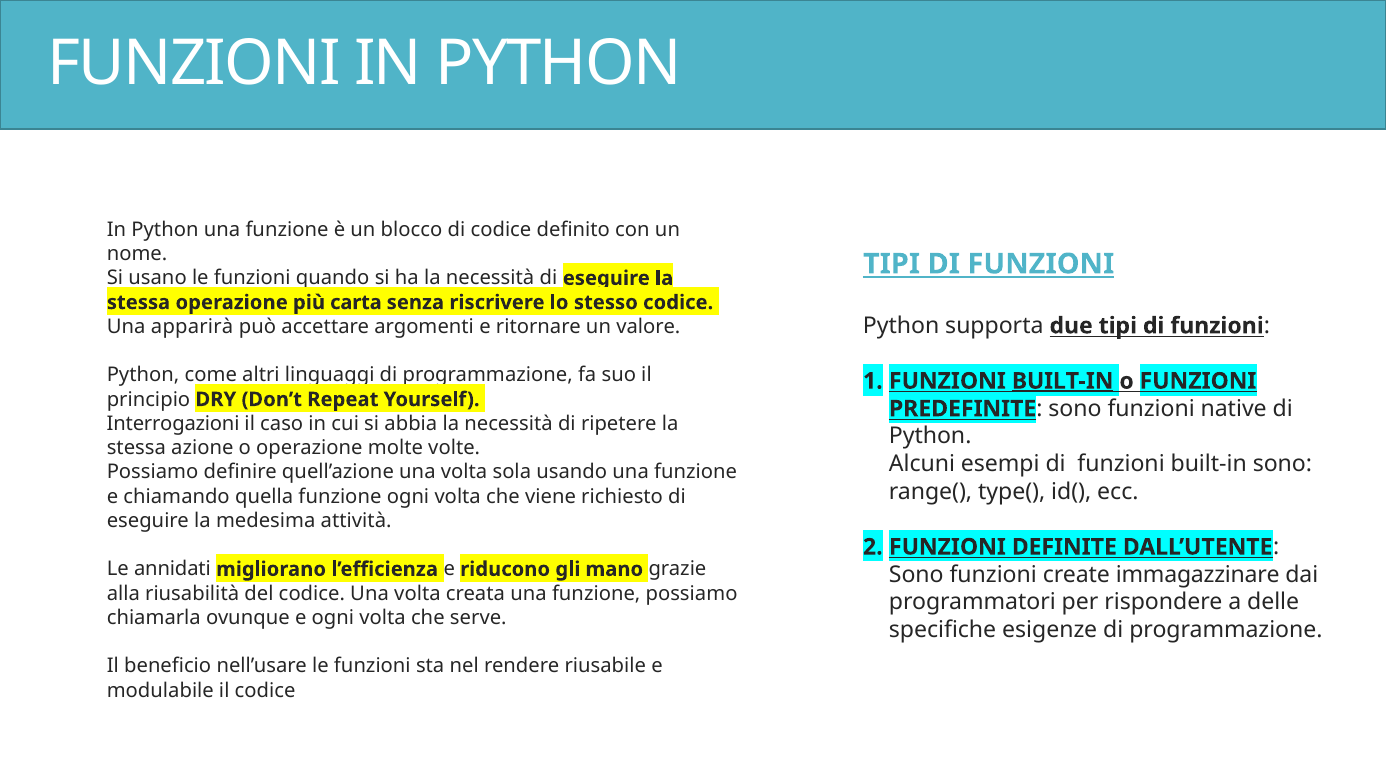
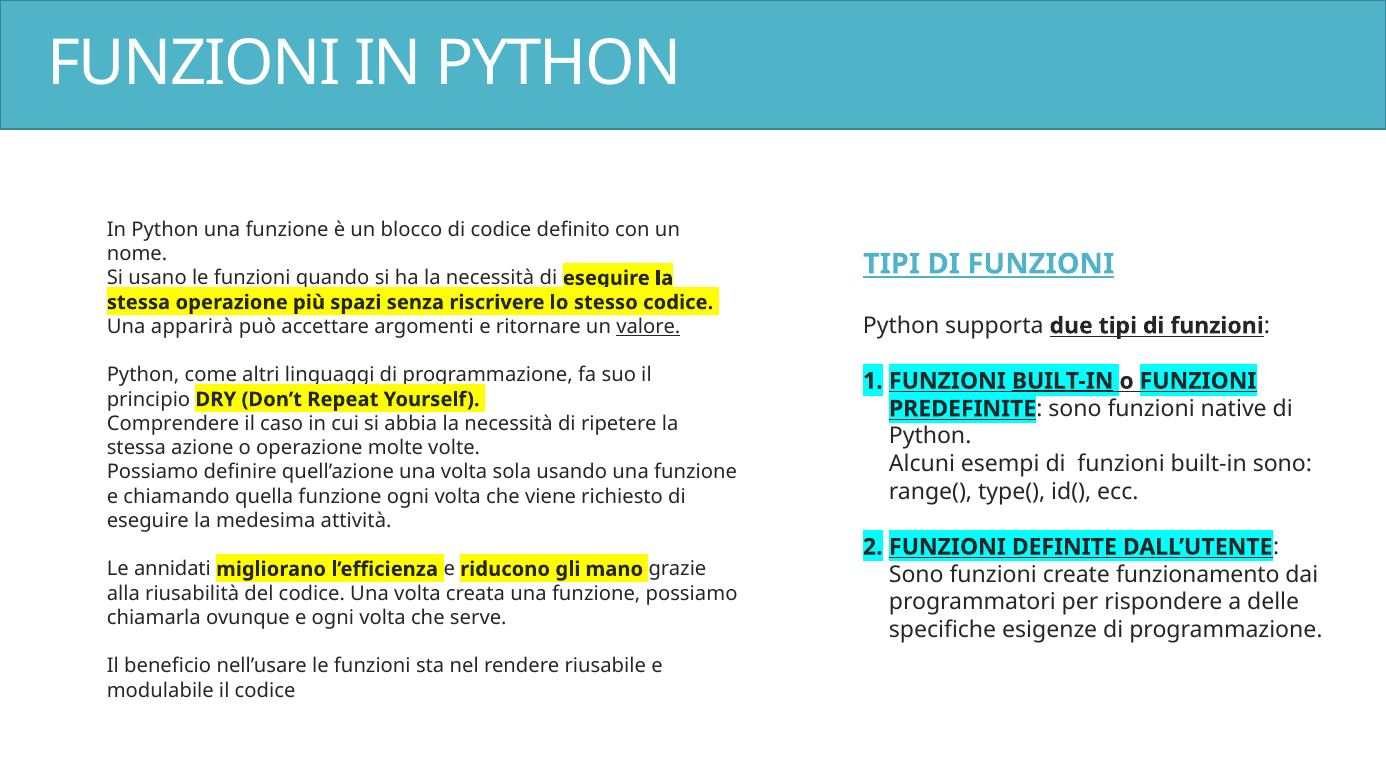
carta: carta -> spazi (356, 303)
valore underline: none -> present (648, 327)
Interrogazioni: Interrogazioni -> Comprendere (173, 424)
immagazzinare: immagazzinare -> funzionamento (1198, 575)
